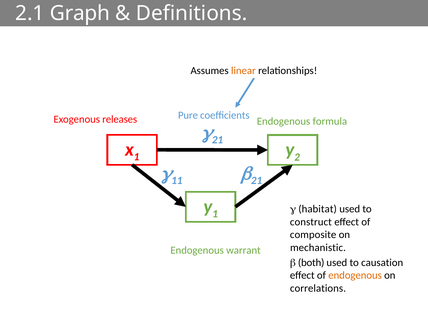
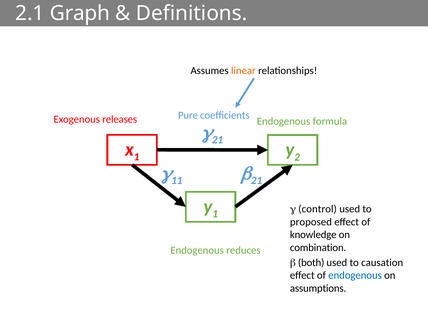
habitat: habitat -> control (318, 209)
construct: construct -> proposed (311, 222)
composite: composite -> knowledge (313, 235)
mechanistic: mechanistic -> combination (318, 247)
warrant: warrant -> reduces (243, 250)
endogenous colour: orange -> blue (355, 275)
correlations: correlations -> assumptions (318, 288)
